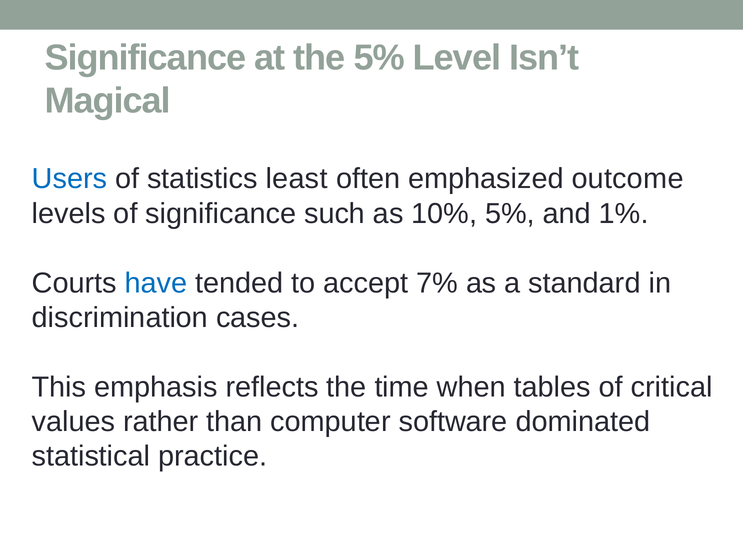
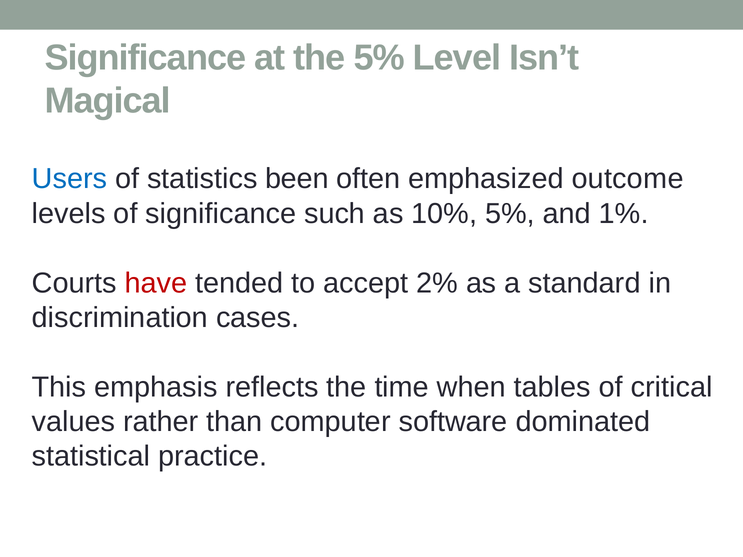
least: least -> been (297, 179)
have colour: blue -> red (156, 283)
7%: 7% -> 2% (437, 283)
